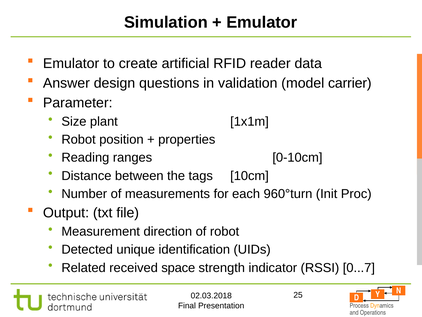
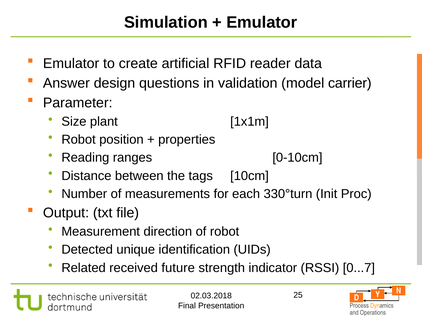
960°turn: 960°turn -> 330°turn (288, 194)
space: space -> future (178, 267)
